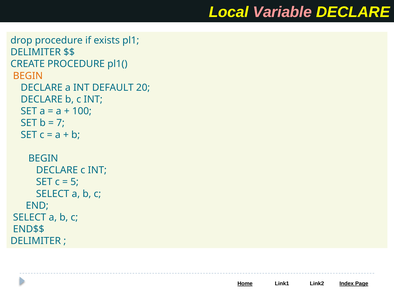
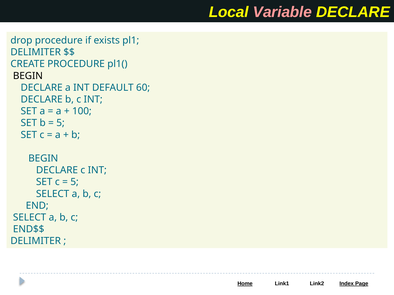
BEGIN colour: orange -> black (28, 76)
20: 20 -> 60 (143, 88)
7: 7 -> 5 (61, 123)
